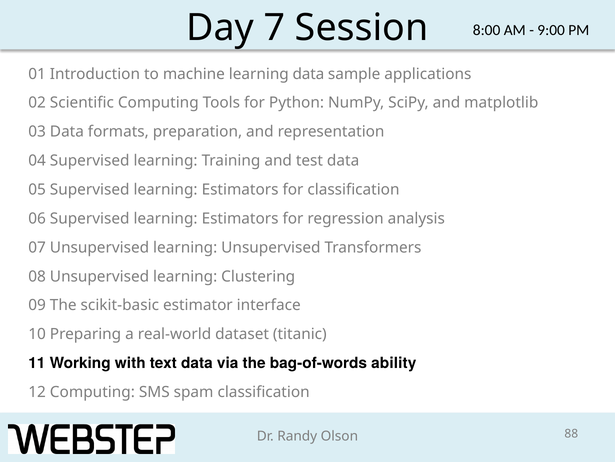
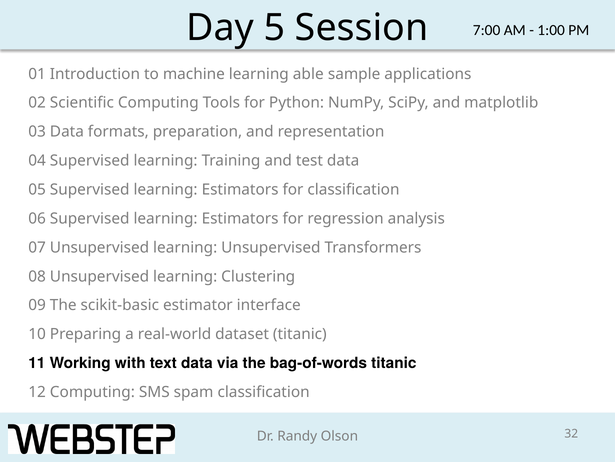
7: 7 -> 5 (274, 28)
8:00: 8:00 -> 7:00 (487, 30)
9:00: 9:00 -> 1:00 (551, 30)
learning data: data -> able (308, 74)
bag-of-words ability: ability -> titanic (394, 363)
88: 88 -> 32 (571, 433)
